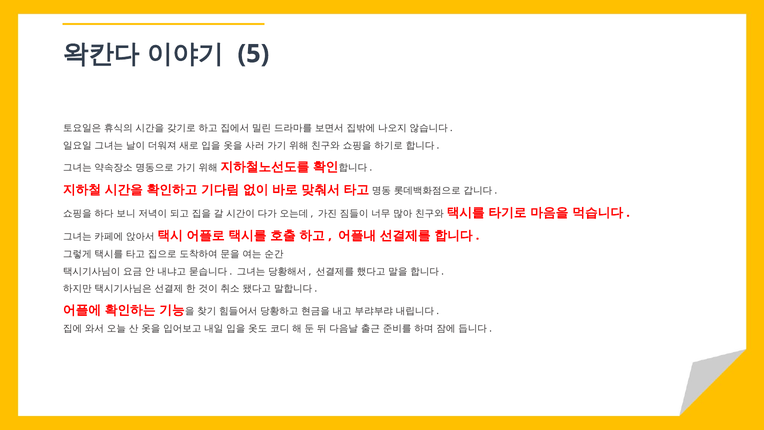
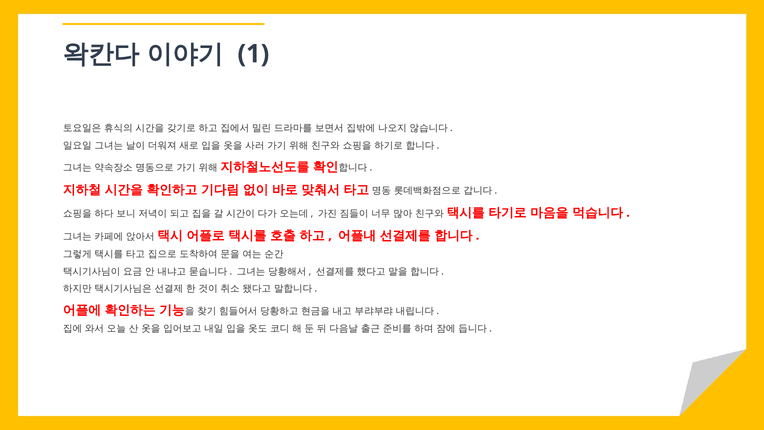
5: 5 -> 1 (253, 54)
